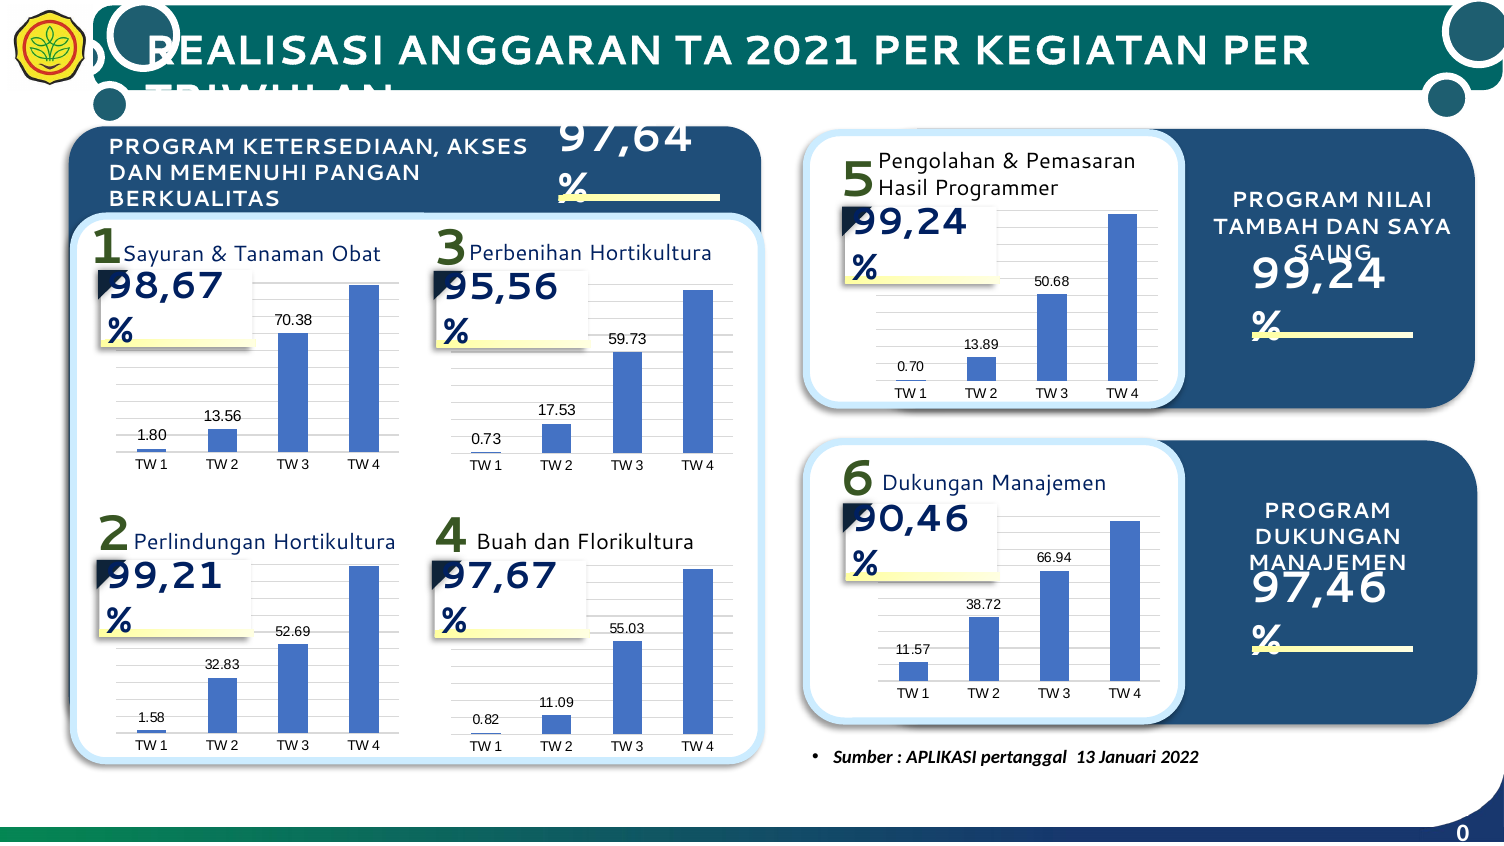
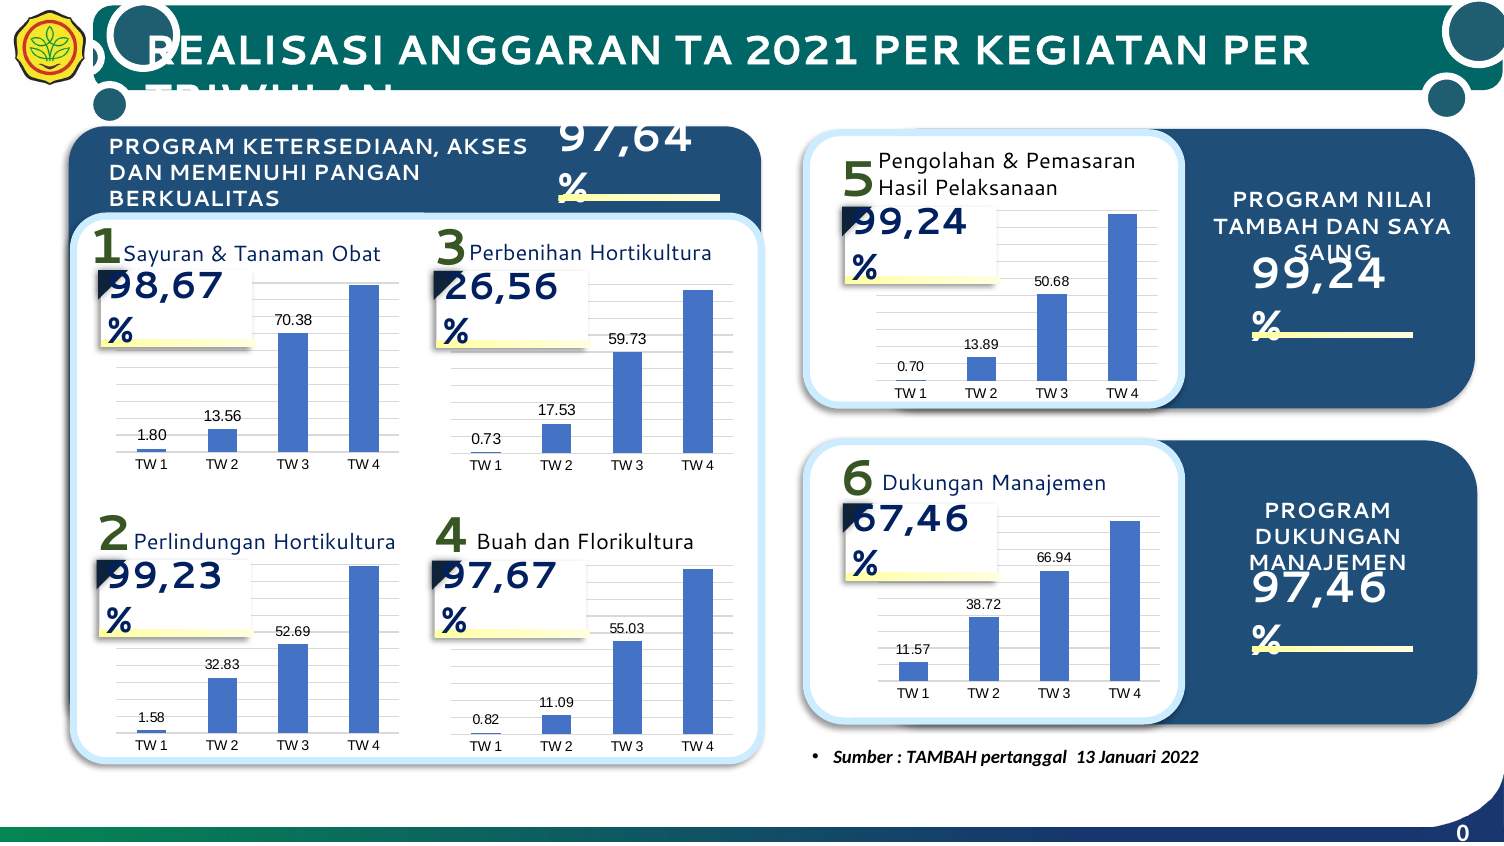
Programmer: Programmer -> Pelaksanaan (996, 188)
95,56: 95,56 -> 26,56 (501, 287)
90,46: 90,46 -> 67,46 (911, 519)
99,21: 99,21 -> 99,23 (164, 576)
APLIKASI: APLIKASI -> TAMBAH (942, 757)
